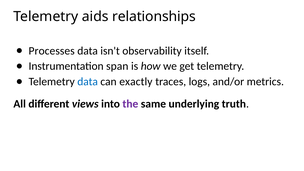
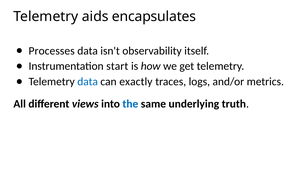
relationships: relationships -> encapsulates (154, 17)
span: span -> start (117, 66)
the colour: purple -> blue (130, 104)
